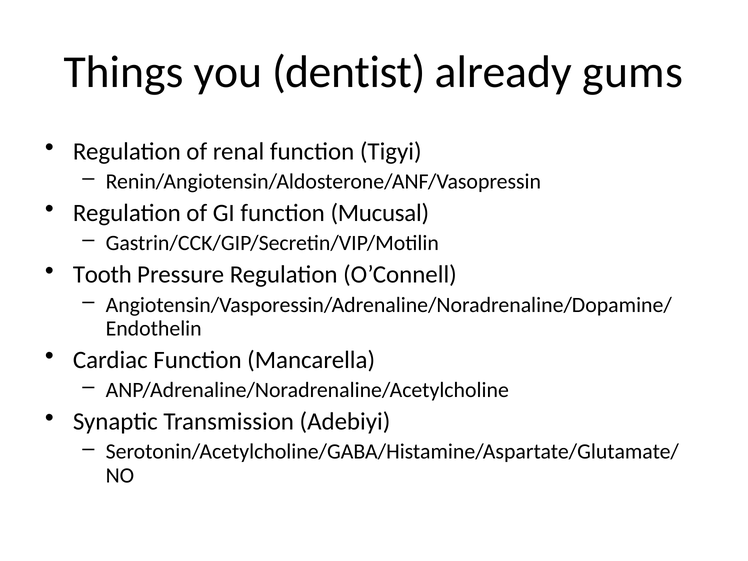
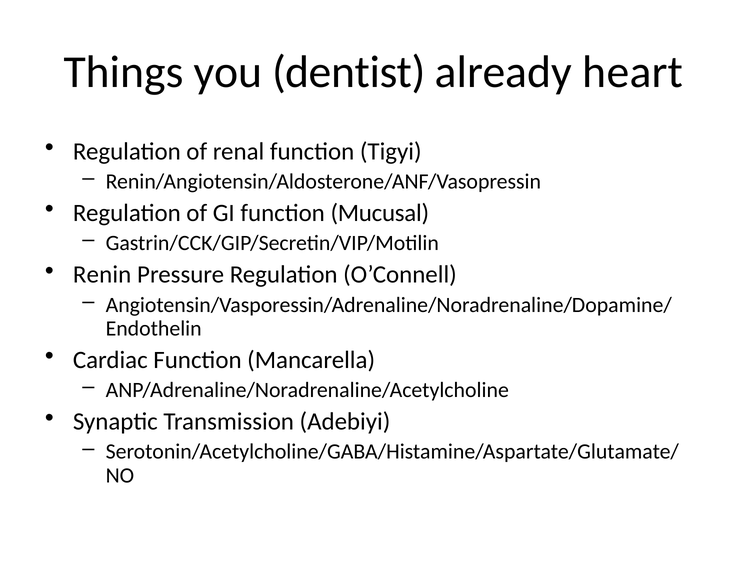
gums: gums -> heart (633, 72)
Tooth: Tooth -> Renin (102, 275)
